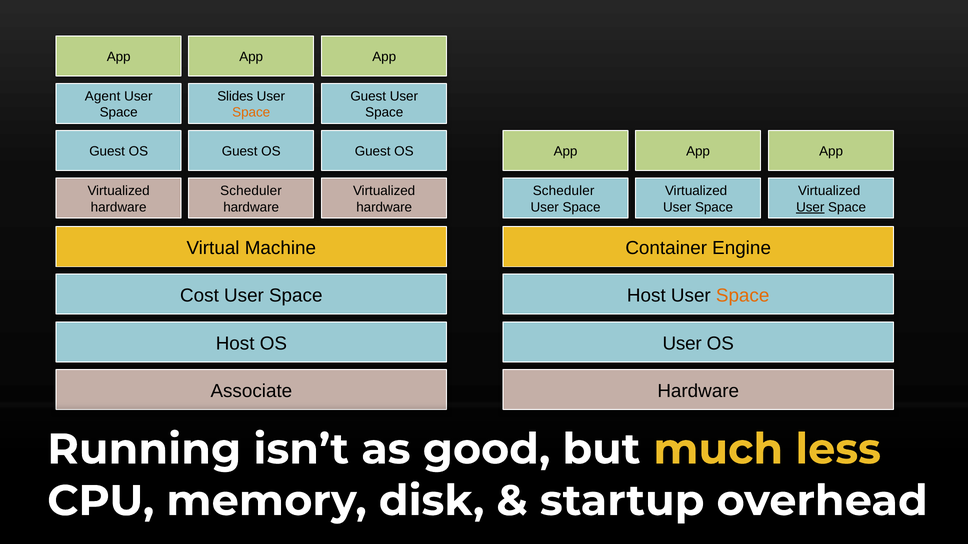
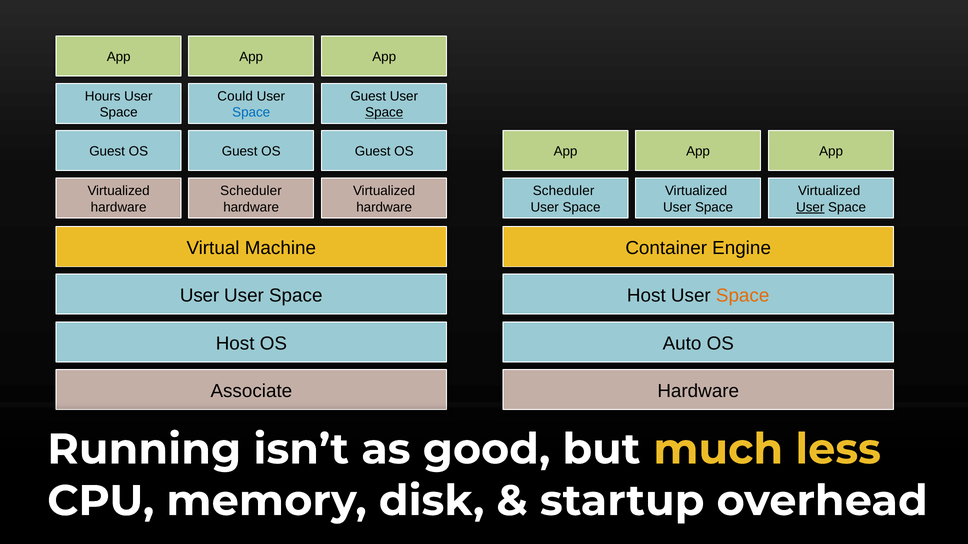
Agent: Agent -> Hours (103, 96)
Slides: Slides -> Could (235, 96)
Space colour: orange -> blue (251, 113)
Space underline: none -> present (384, 113)
Cost: Cost -> User (200, 296)
User: User -> Auto (682, 344)
